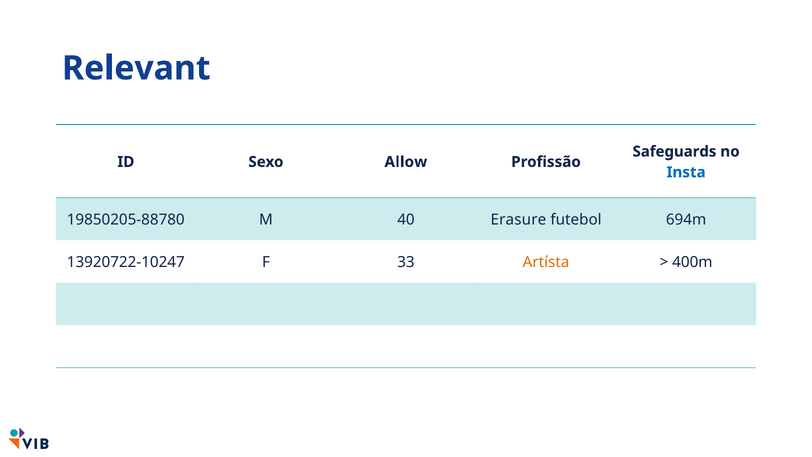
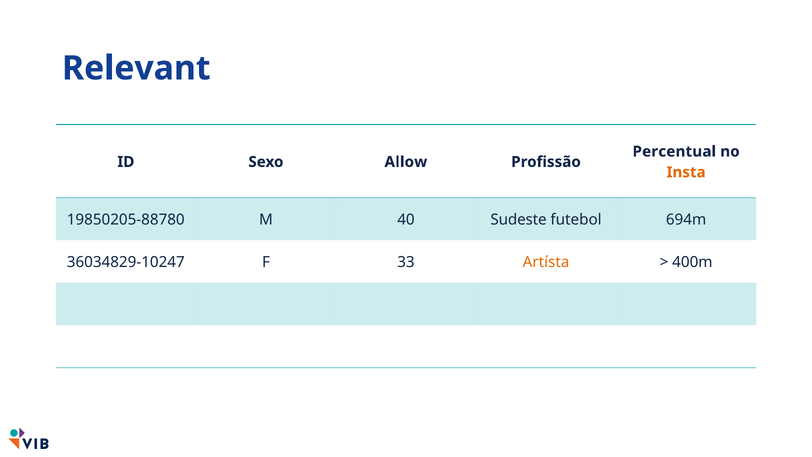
Safeguards: Safeguards -> Percentual (674, 151)
Insta colour: blue -> orange (686, 172)
Erasure: Erasure -> Sudeste (519, 220)
13920722-10247: 13920722-10247 -> 36034829-10247 (126, 262)
